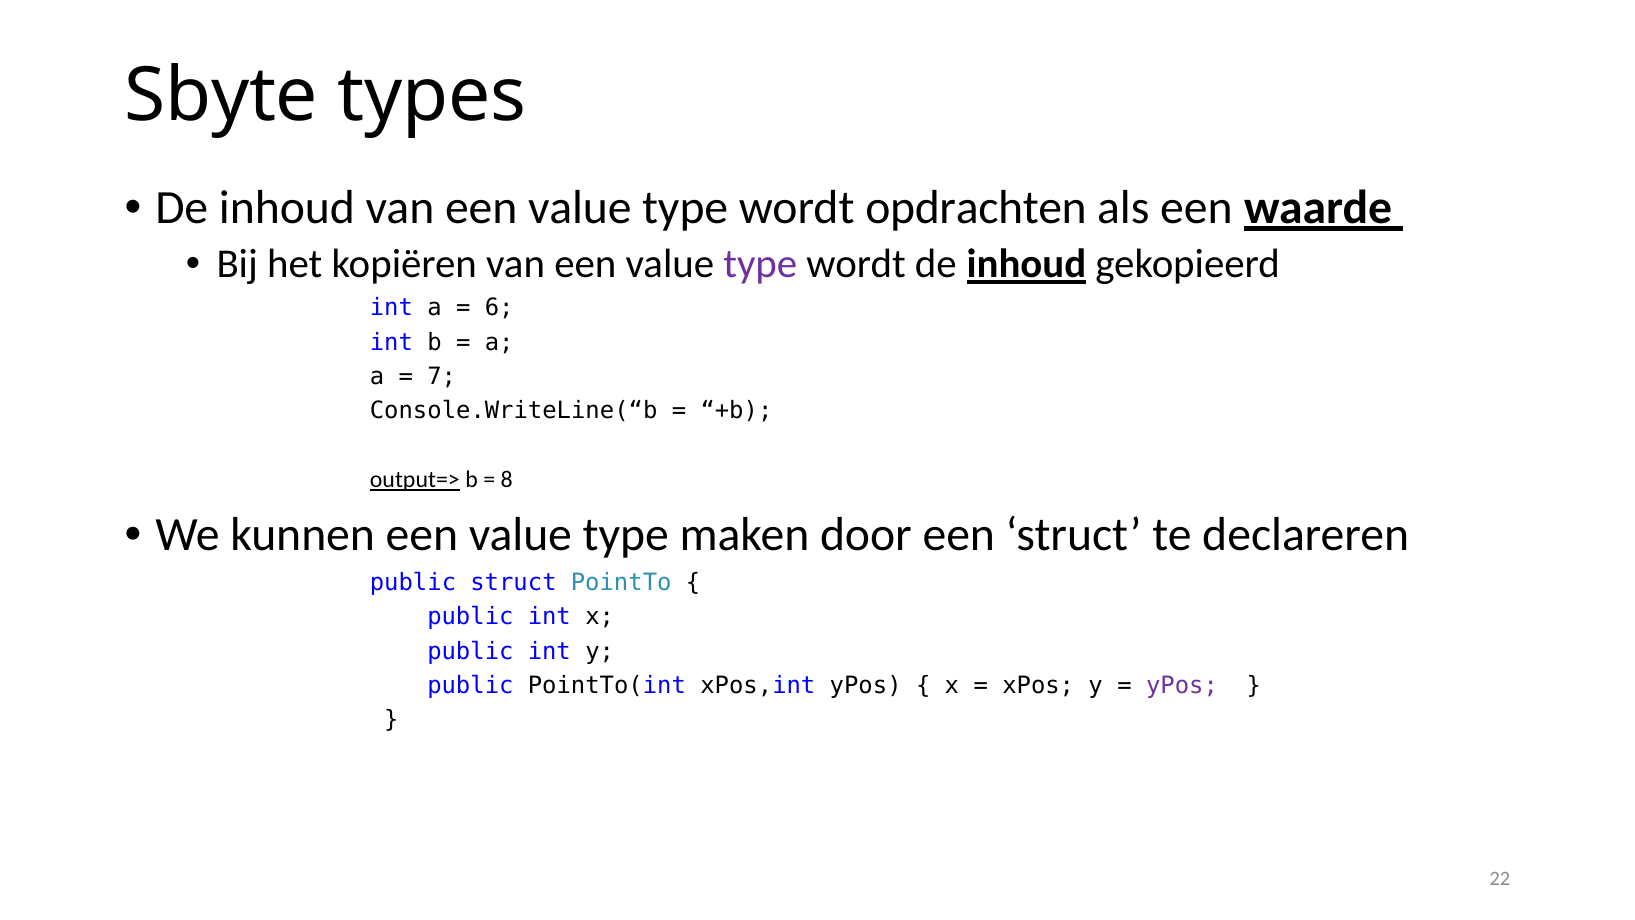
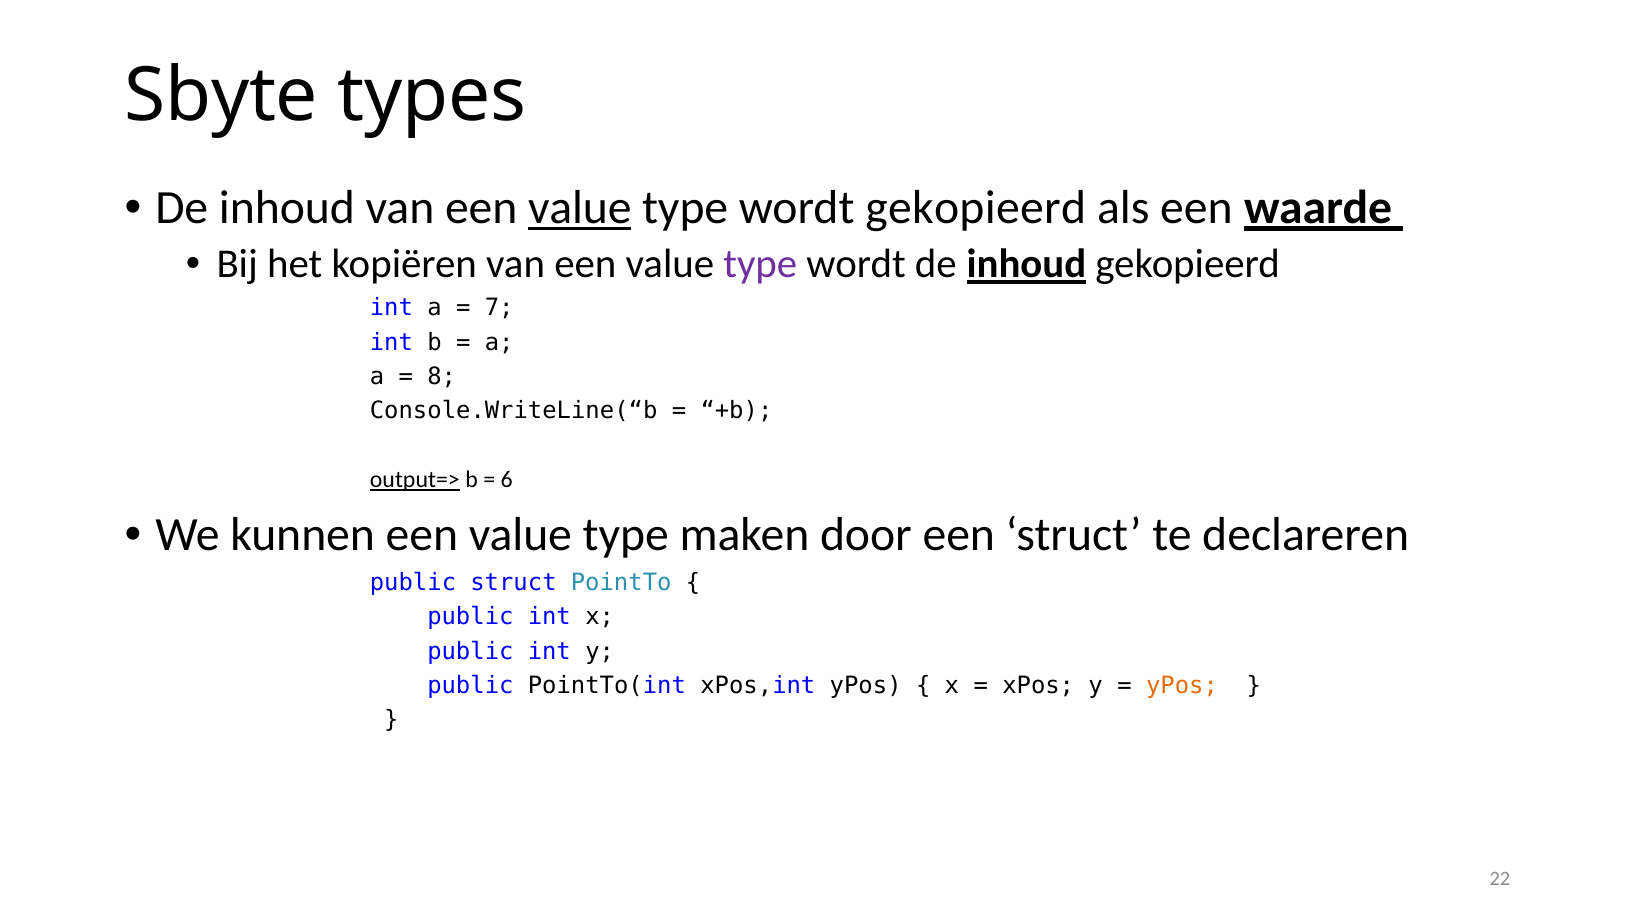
value underline: none -> present (580, 208)
wordt opdrachten: opdrachten -> gekopieerd (976, 208)
6: 6 -> 7 (499, 308)
7: 7 -> 8 (442, 377)
8: 8 -> 6 (507, 480)
yPos colour: purple -> orange (1182, 685)
